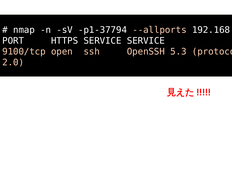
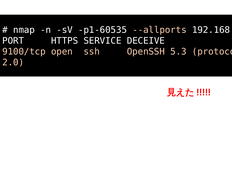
p1-37794: p1-37794 -> p1-60535 (103, 30)
SERVICE SERVICE: SERVICE -> DECEIVE (146, 41)
